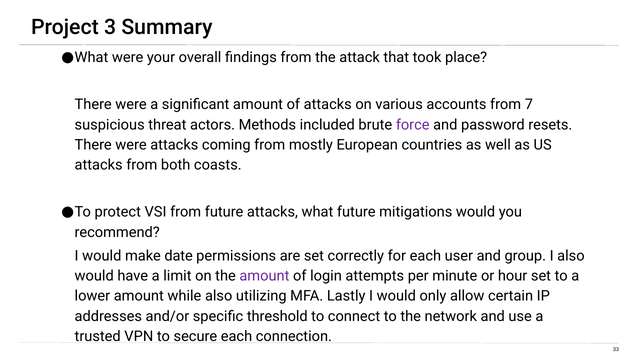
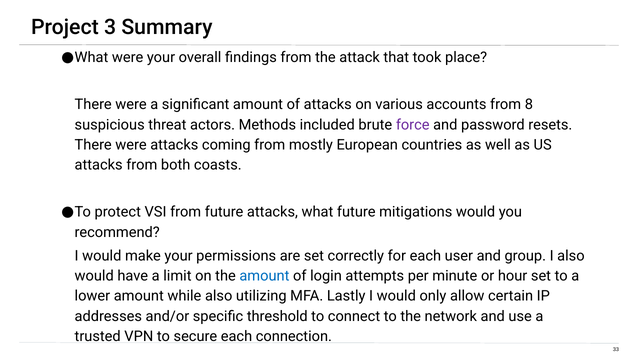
7: 7 -> 8 (529, 105)
make date: date -> your (179, 256)
amount colour: purple -> blue (264, 276)
